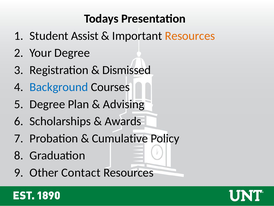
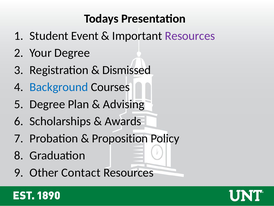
Assist: Assist -> Event (85, 36)
Resources colour: orange -> purple (190, 36)
Cumulative: Cumulative -> Proposition (120, 138)
